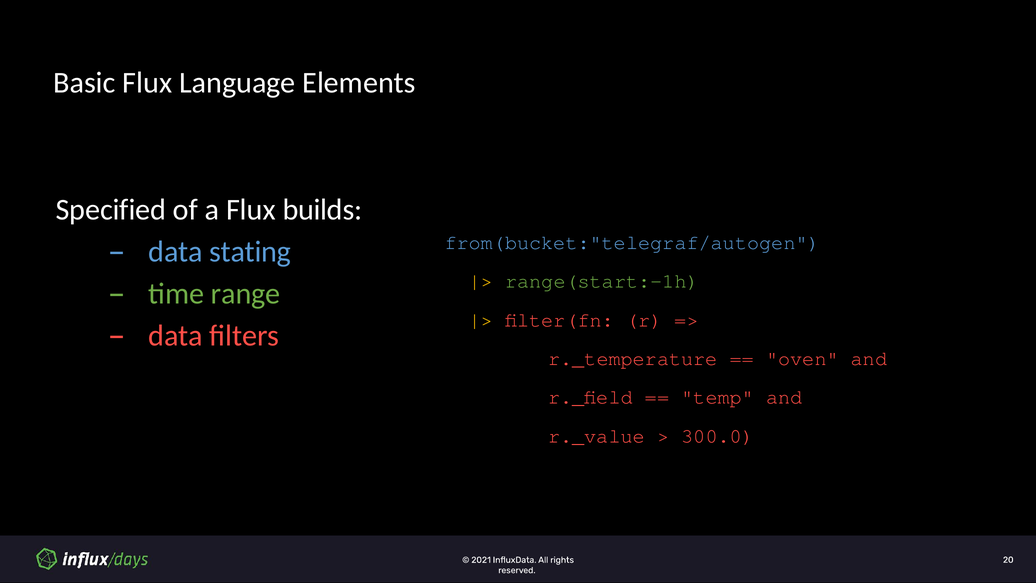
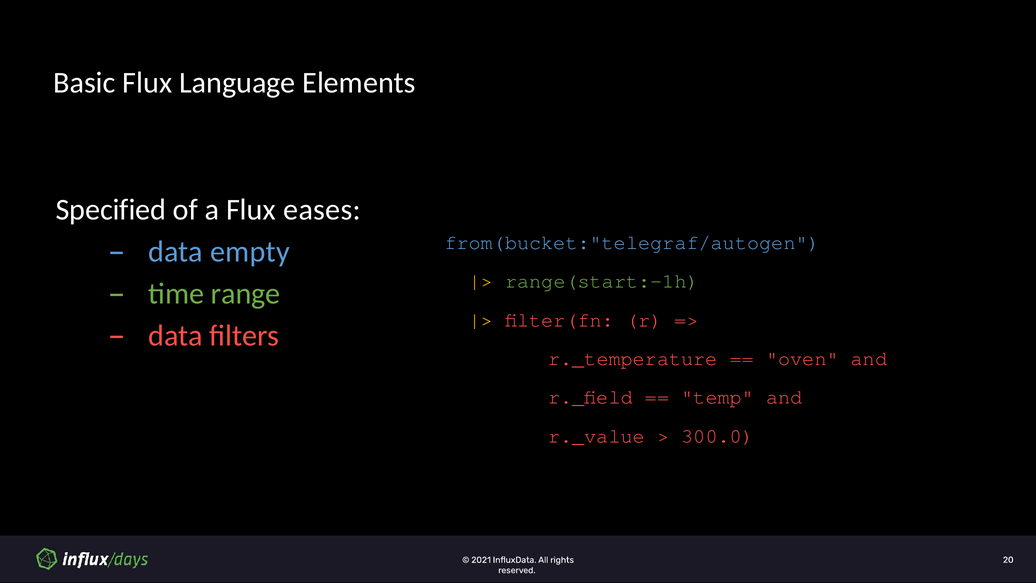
builds: builds -> eases (322, 209)
stating: stating -> empty (250, 251)
